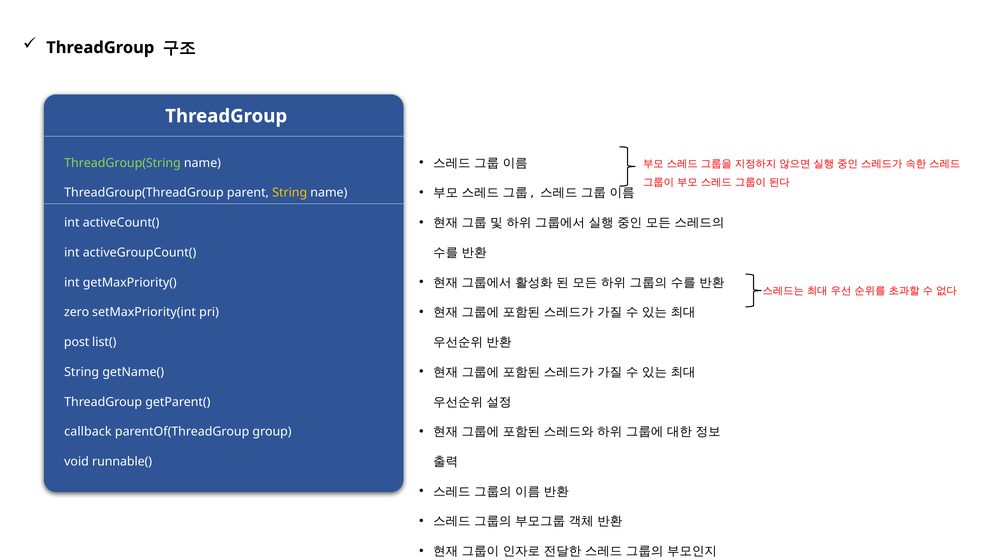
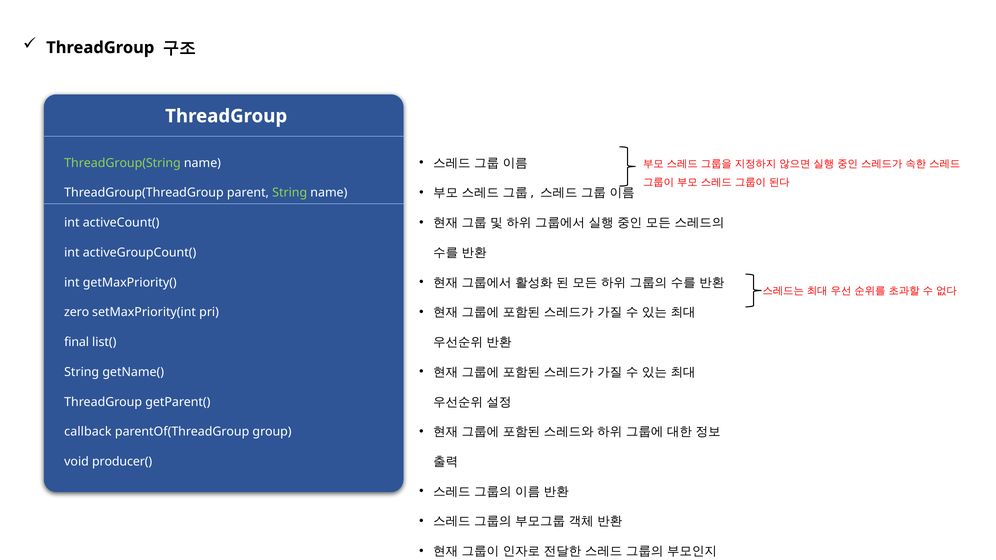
String colour: yellow -> light green (290, 193)
post: post -> final (77, 342)
runnable(: runnable( -> producer( (122, 462)
